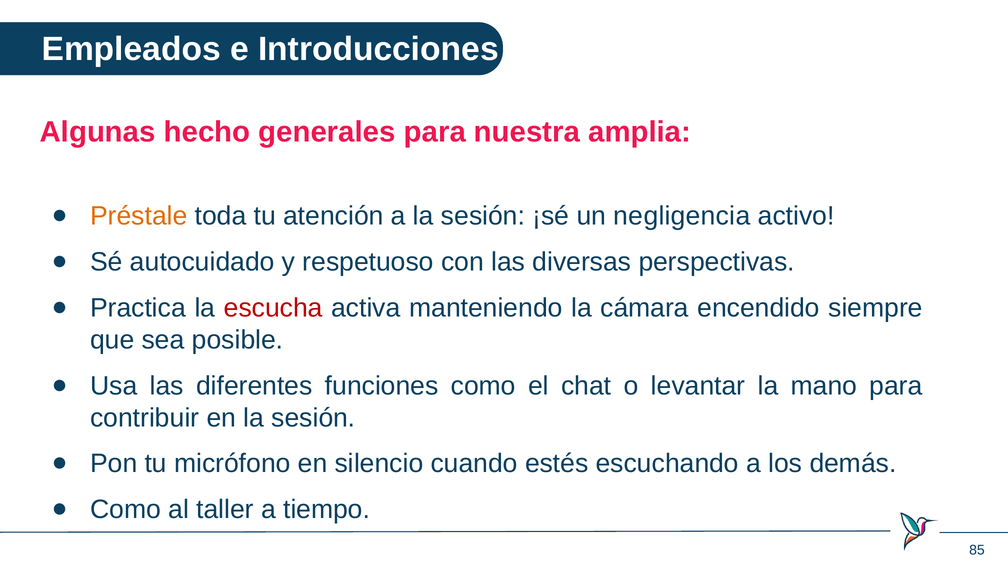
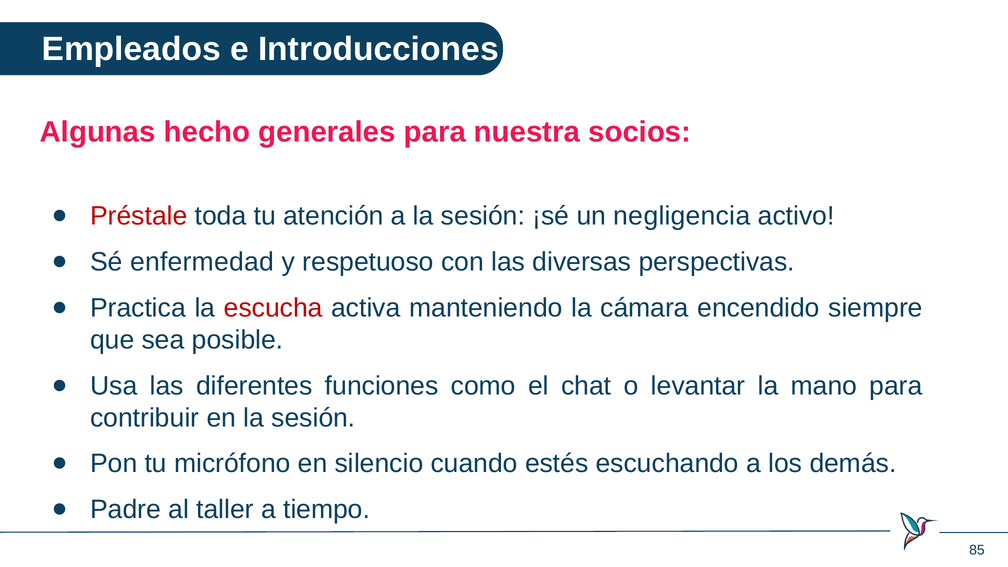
amplia: amplia -> socios (640, 132)
Préstale colour: orange -> red (139, 216)
autocuidado: autocuidado -> enfermedad (202, 262)
Como: Como -> Padre (126, 510)
